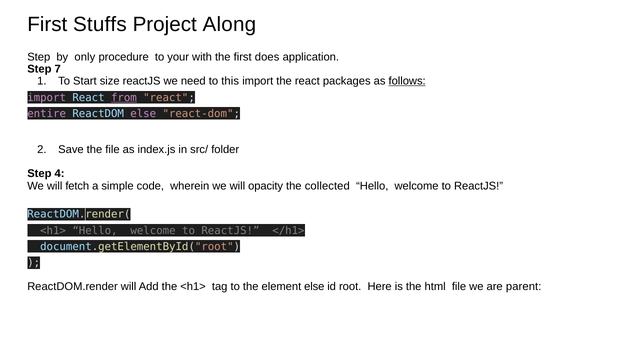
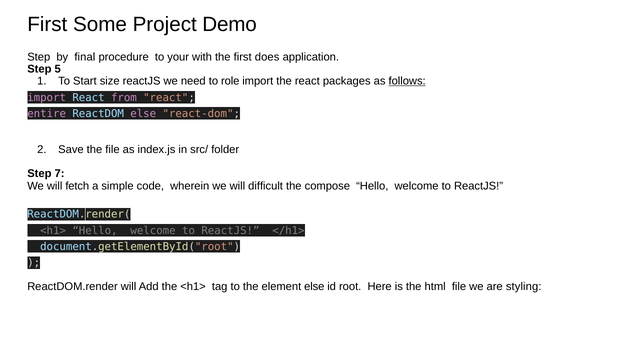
Stuffs: Stuffs -> Some (100, 24)
Along: Along -> Demo (230, 24)
only: only -> final (85, 57)
7: 7 -> 5 (58, 69)
this: this -> role (230, 81)
from underline: present -> none (124, 98)
4: 4 -> 7 (60, 174)
opacity: opacity -> difficult (266, 186)
collected: collected -> compose (327, 186)
parent: parent -> styling (524, 287)
